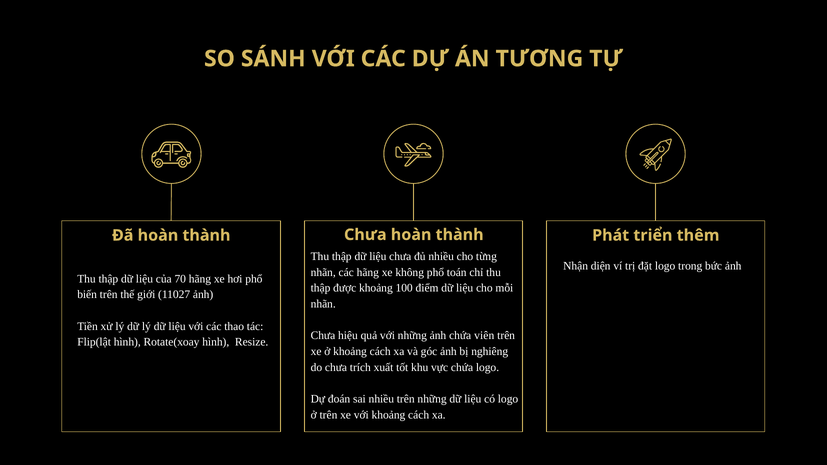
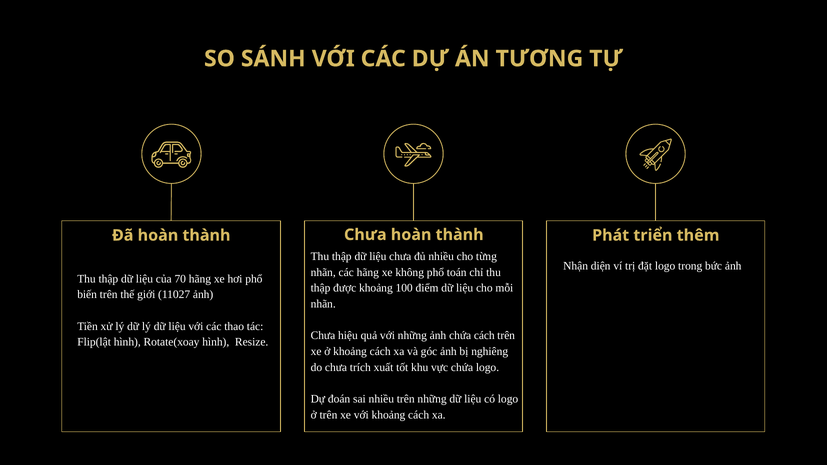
chứa viên: viên -> cách (484, 336)
